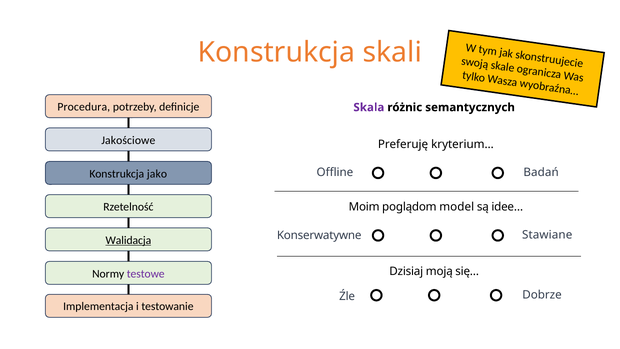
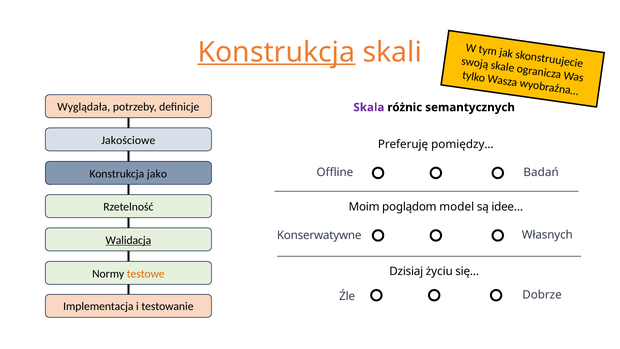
Konstrukcja underline: none -> present (276, 52)
Procedura: Procedura -> Wyglądała (84, 107)
kryterium…: kryterium… -> pomiędzy… (462, 145)
Stawiane: Stawiane -> Własnych (547, 235)
moją: moją -> życiu (439, 271)
testowe colour: purple -> orange (146, 273)
